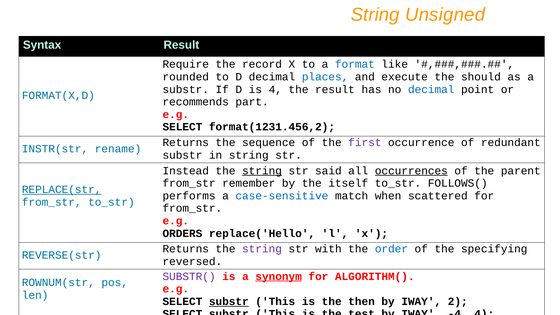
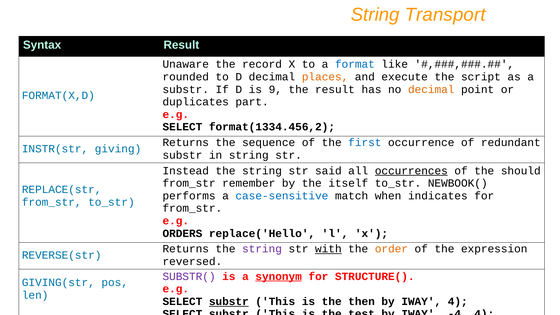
Unsigned: Unsigned -> Transport (445, 15)
Require: Require -> Unaware (186, 64)
places colour: blue -> orange (325, 77)
should: should -> script (481, 77)
is 4: 4 -> 9 (275, 89)
decimal colour: blue -> orange (431, 89)
recommends: recommends -> duplicates (196, 102)
format(1231.456,2: format(1231.456,2 -> format(1334.456,2 (272, 127)
first colour: purple -> blue (365, 143)
rename: rename -> giving (118, 149)
string underline: present -> none (262, 171)
parent: parent -> should (521, 171)
FOLLOWS(: FOLLOWS( -> NEWBOOK( (458, 183)
REPLACE(str underline: present -> none (62, 190)
scattered: scattered -> indicates (438, 196)
with underline: none -> present (328, 249)
order colour: blue -> orange (391, 249)
specifying: specifying -> expression (494, 249)
ALGORITHM(: ALGORITHM( -> STRUCTURE( (375, 276)
ROWNUM(str: ROWNUM(str -> GIVING(str (58, 283)
IWAY 2: 2 -> 4 (458, 301)
